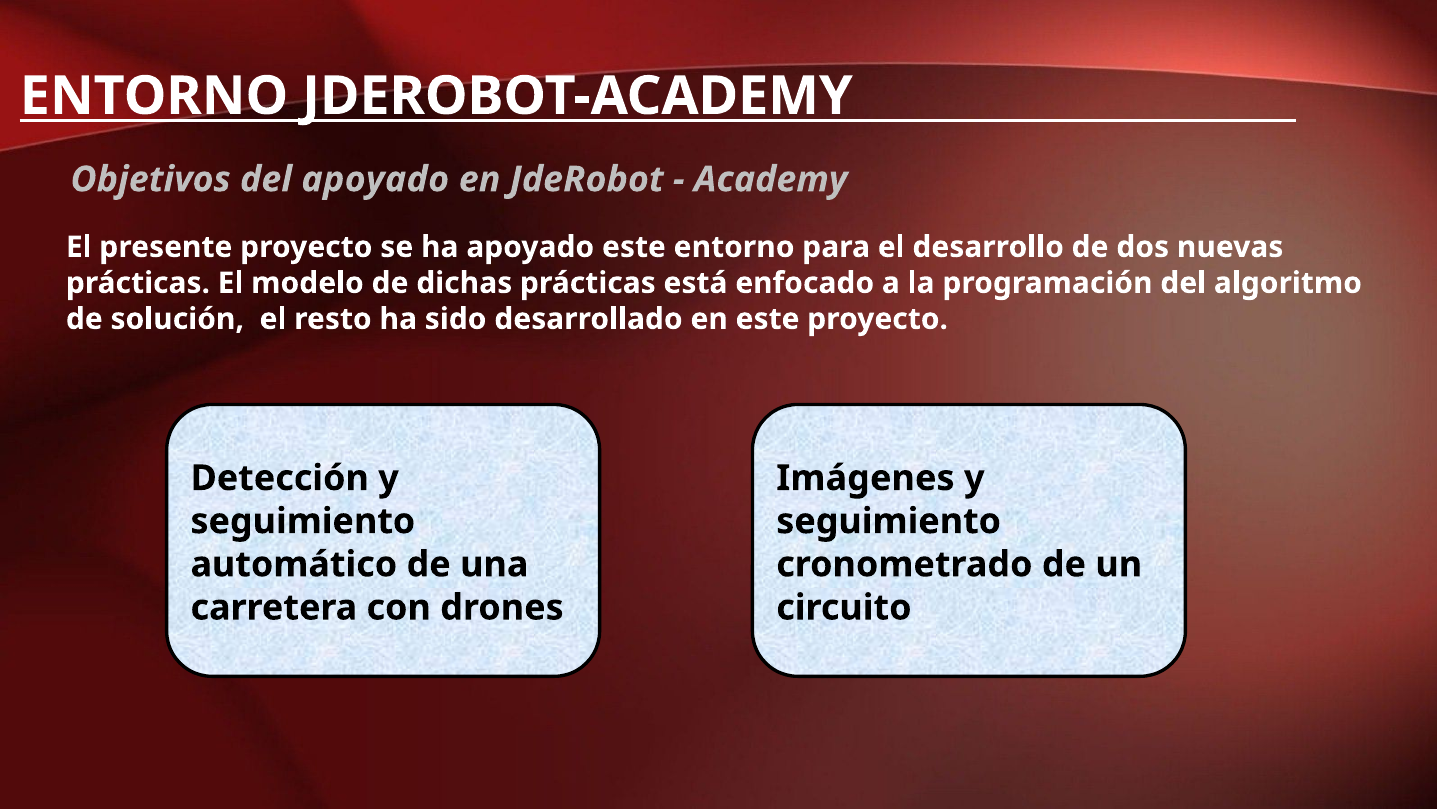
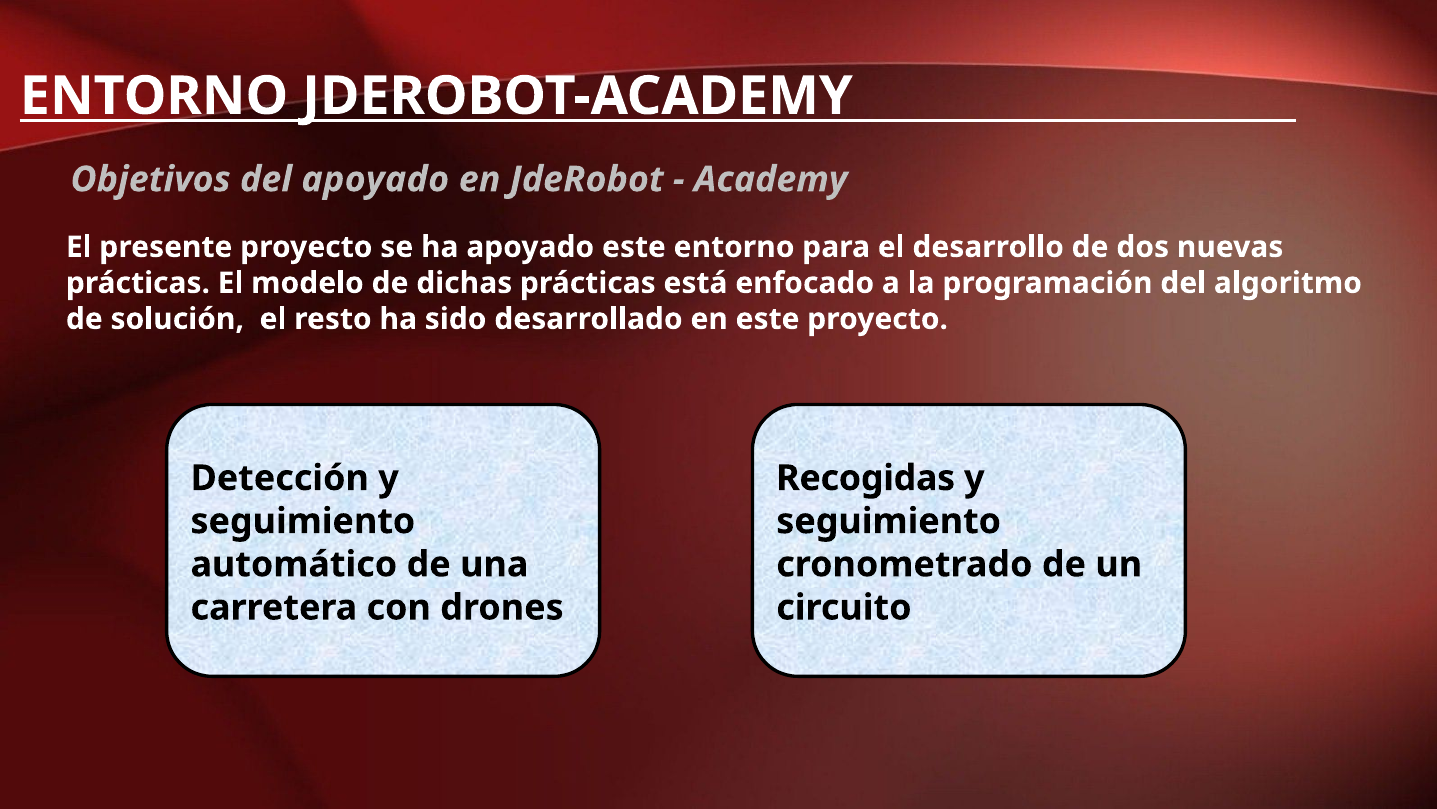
Imágenes: Imágenes -> Recogidas (866, 478)
